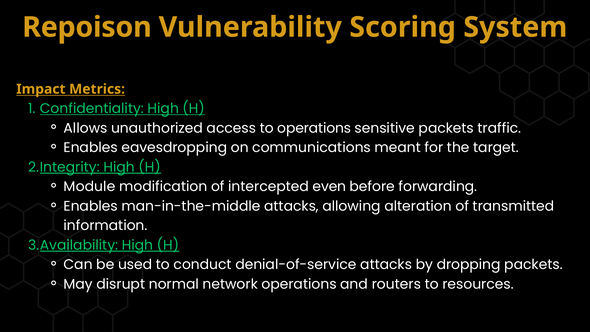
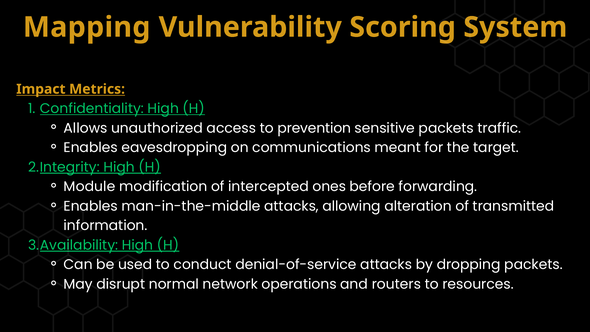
Repoison: Repoison -> Mapping (87, 27)
to operations: operations -> prevention (314, 128)
even: even -> ones (329, 187)
